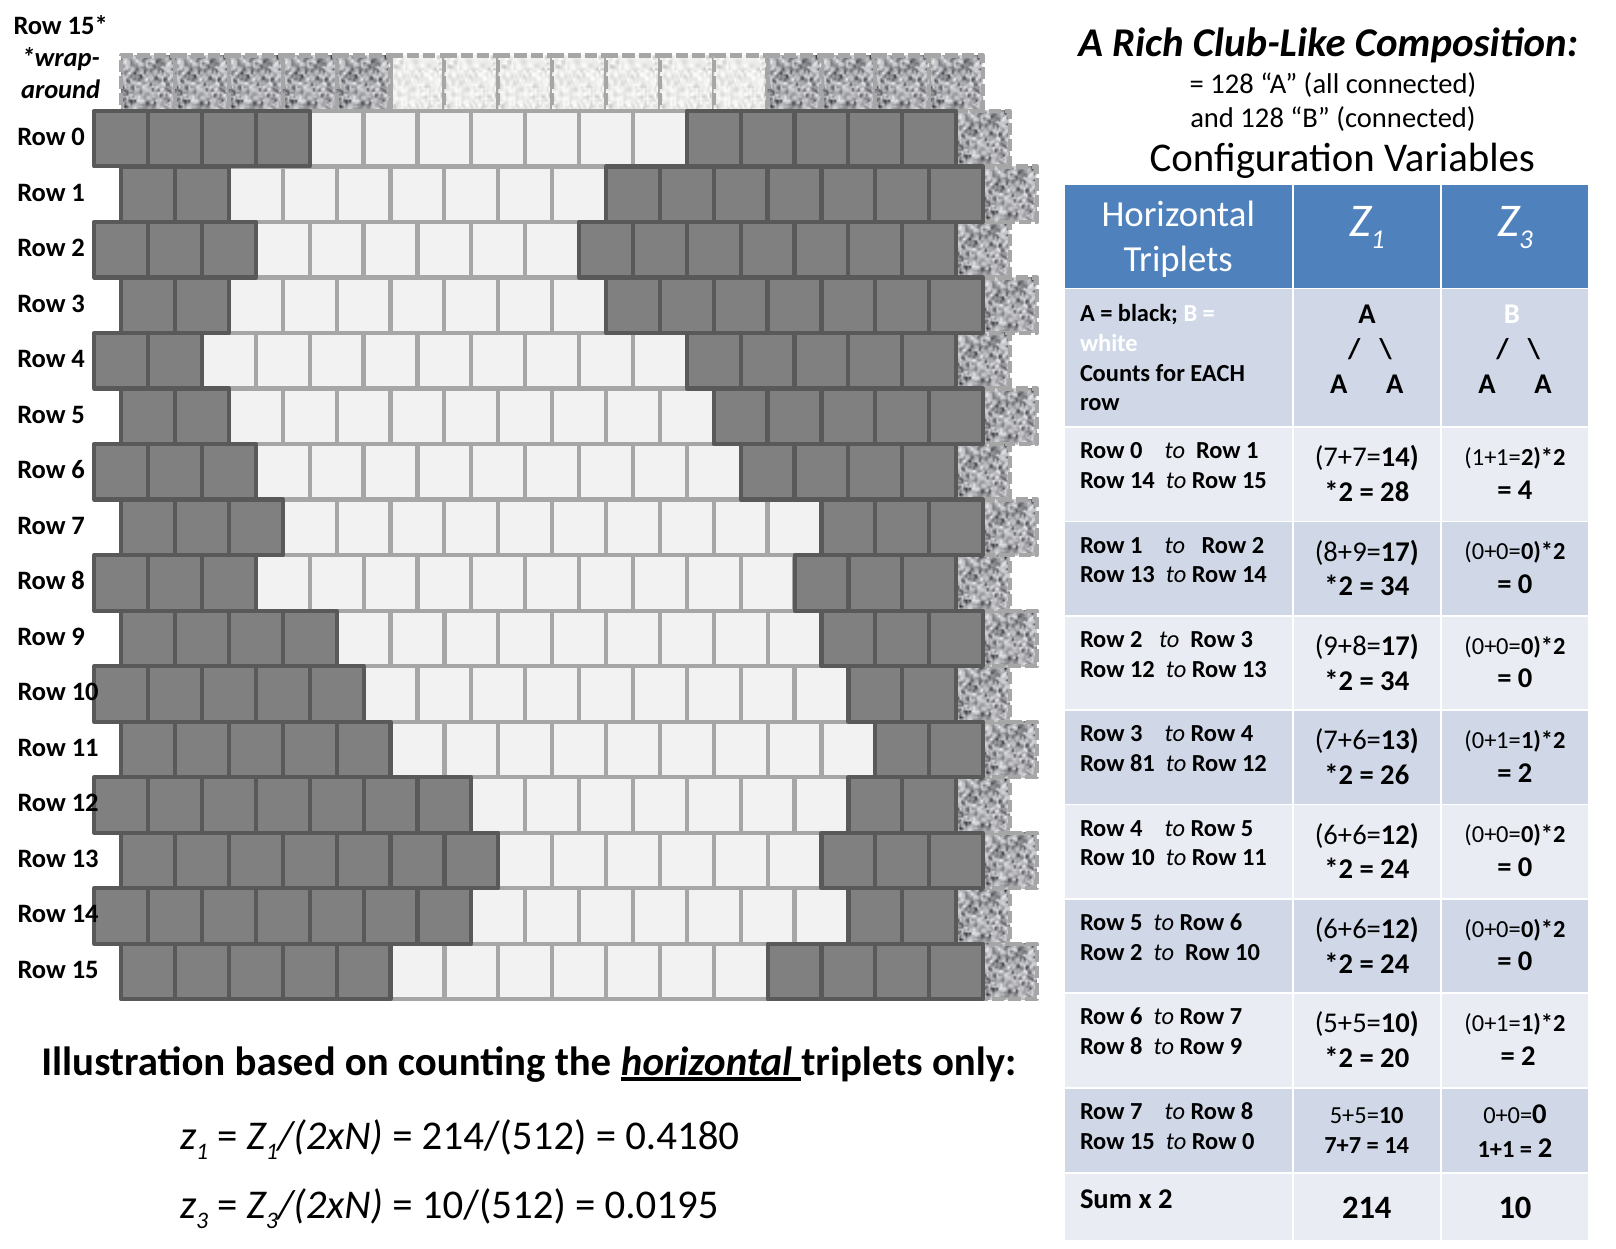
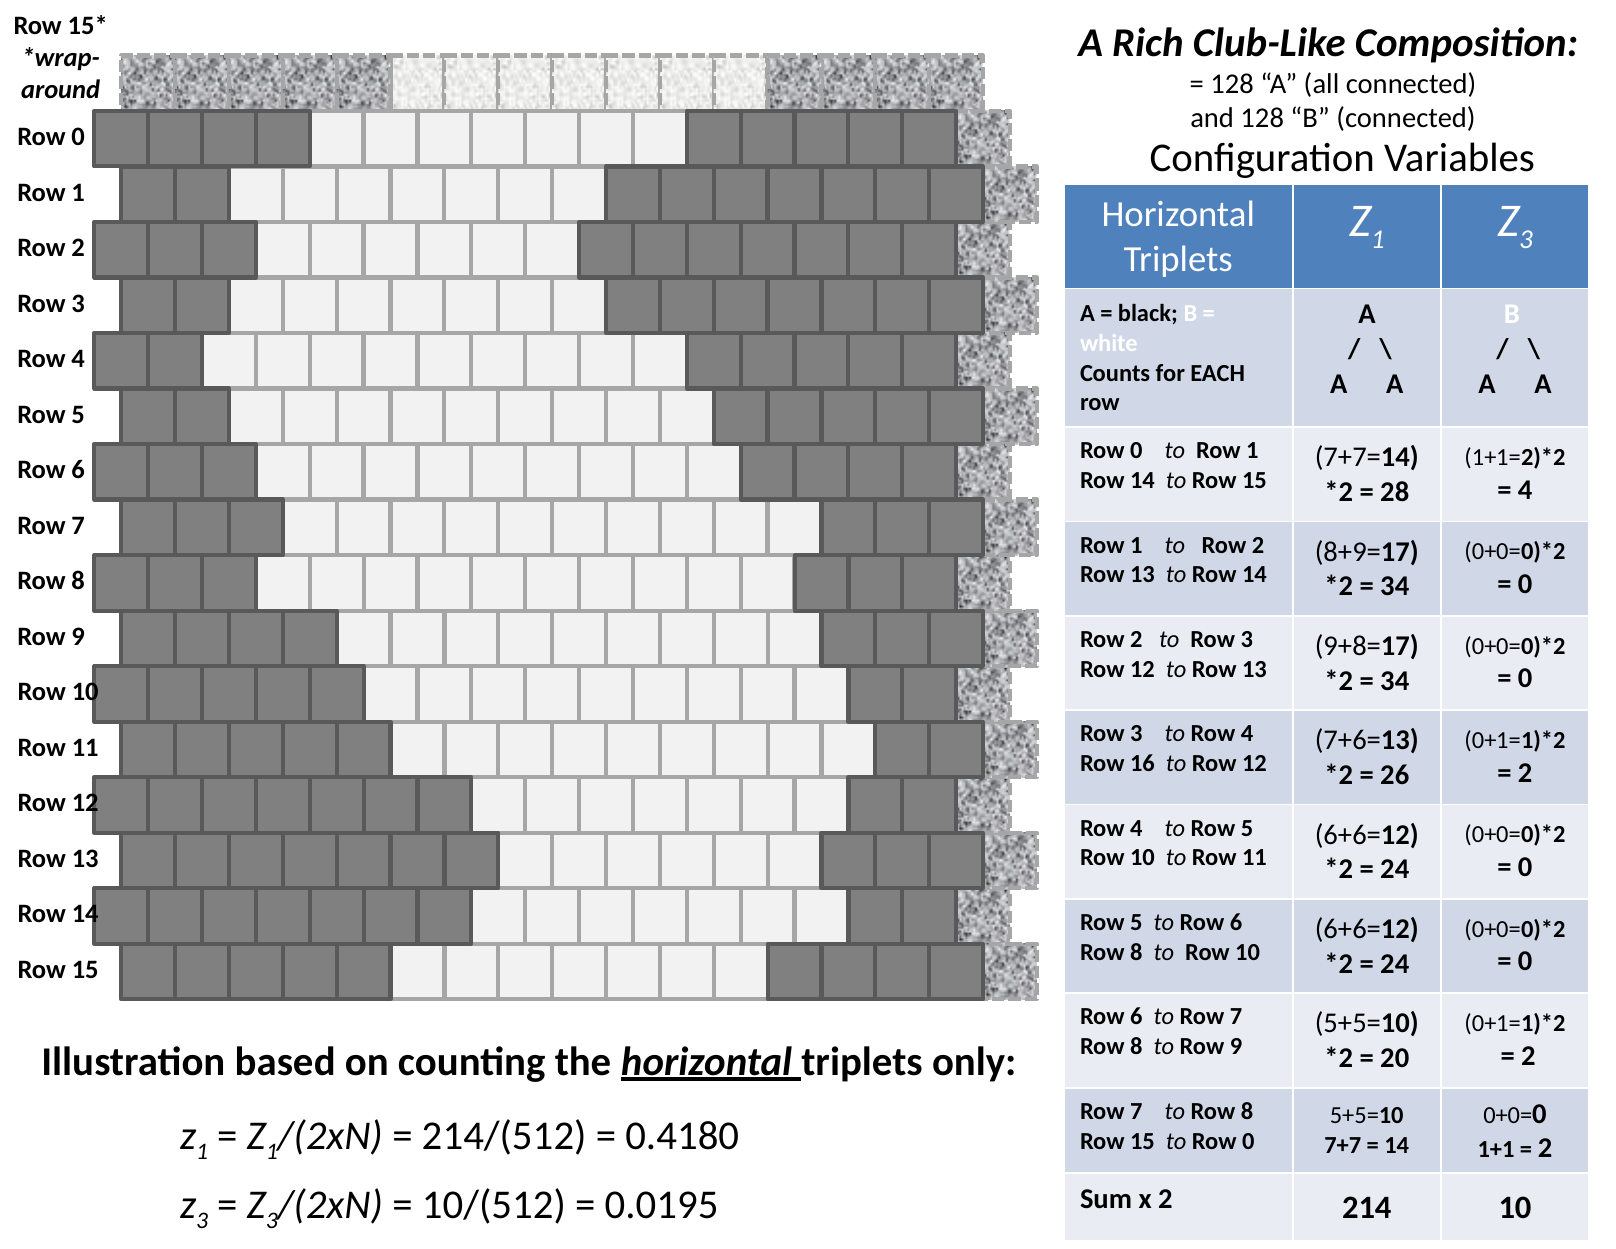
81: 81 -> 16 (1142, 763)
2: 2 -> 8 (1136, 952)
